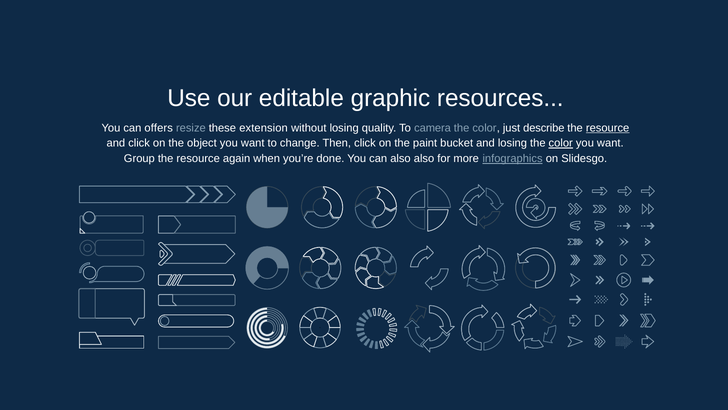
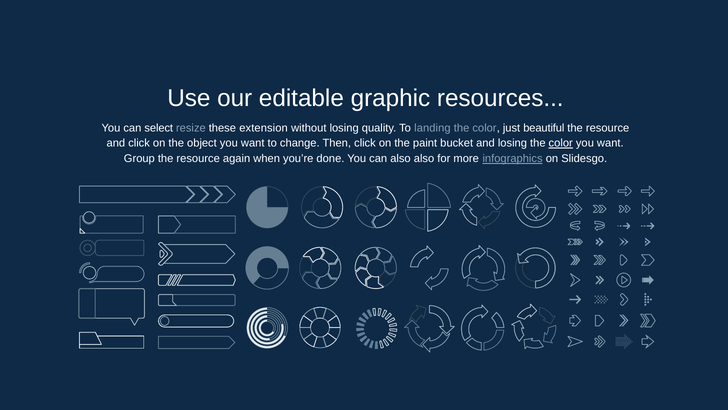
offers: offers -> select (159, 128)
camera: camera -> landing (432, 128)
describe: describe -> beautiful (544, 128)
resource underline: present -> none (608, 128)
